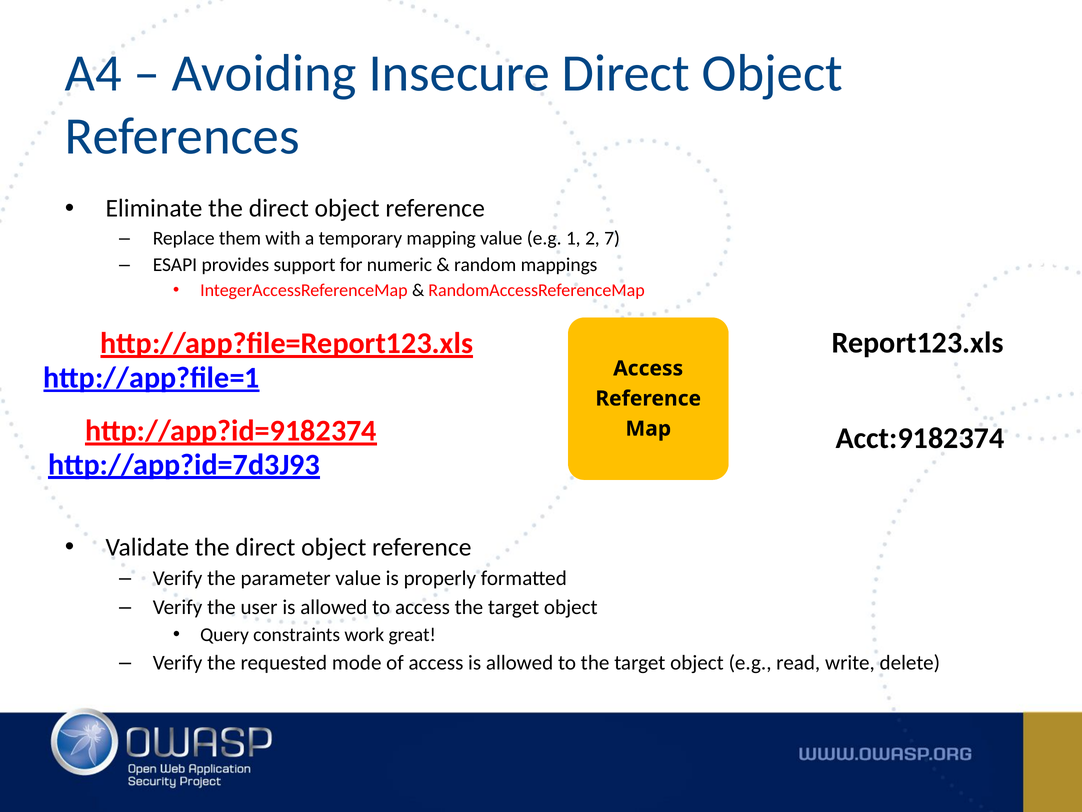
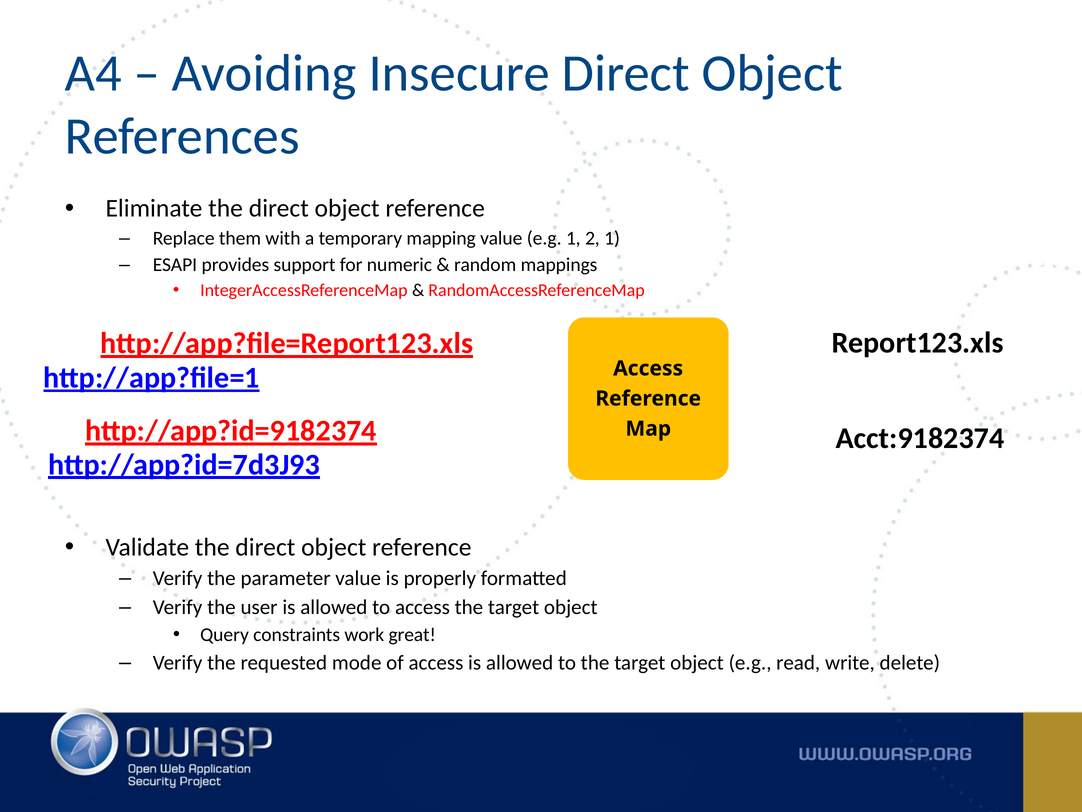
2 7: 7 -> 1 (612, 238)
